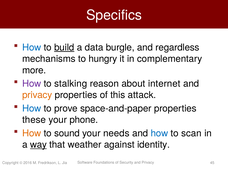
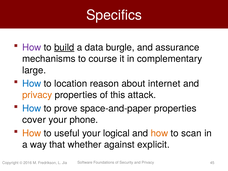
How colour: blue -> purple (32, 47)
regardless: regardless -> assurance (177, 47)
hungry: hungry -> course (103, 59)
more: more -> large (34, 70)
How colour: purple -> blue (32, 84)
stalking: stalking -> location (71, 84)
these: these -> cover (34, 120)
sound: sound -> useful (67, 133)
needs: needs -> logical (116, 133)
how colour: blue -> orange (159, 133)
way underline: present -> none (38, 145)
weather: weather -> whether (85, 145)
identity: identity -> explicit (153, 145)
